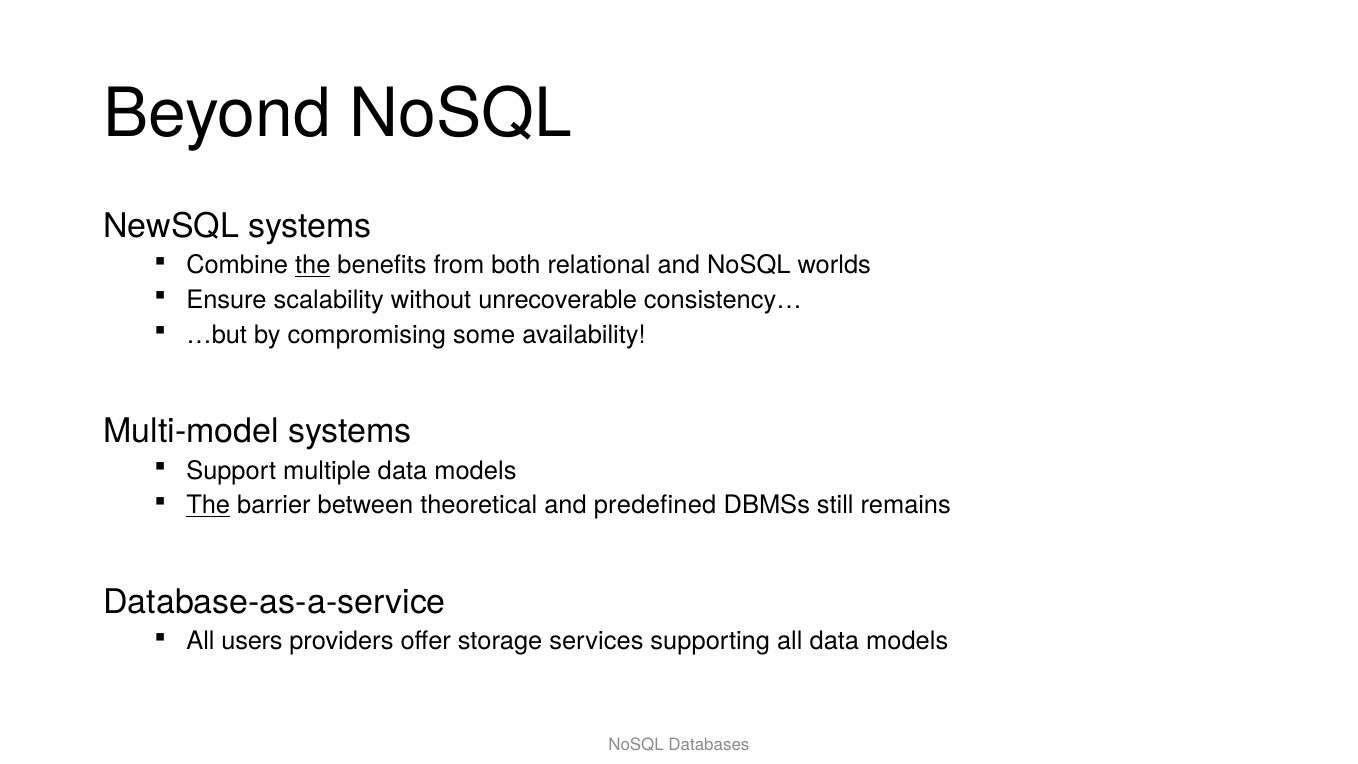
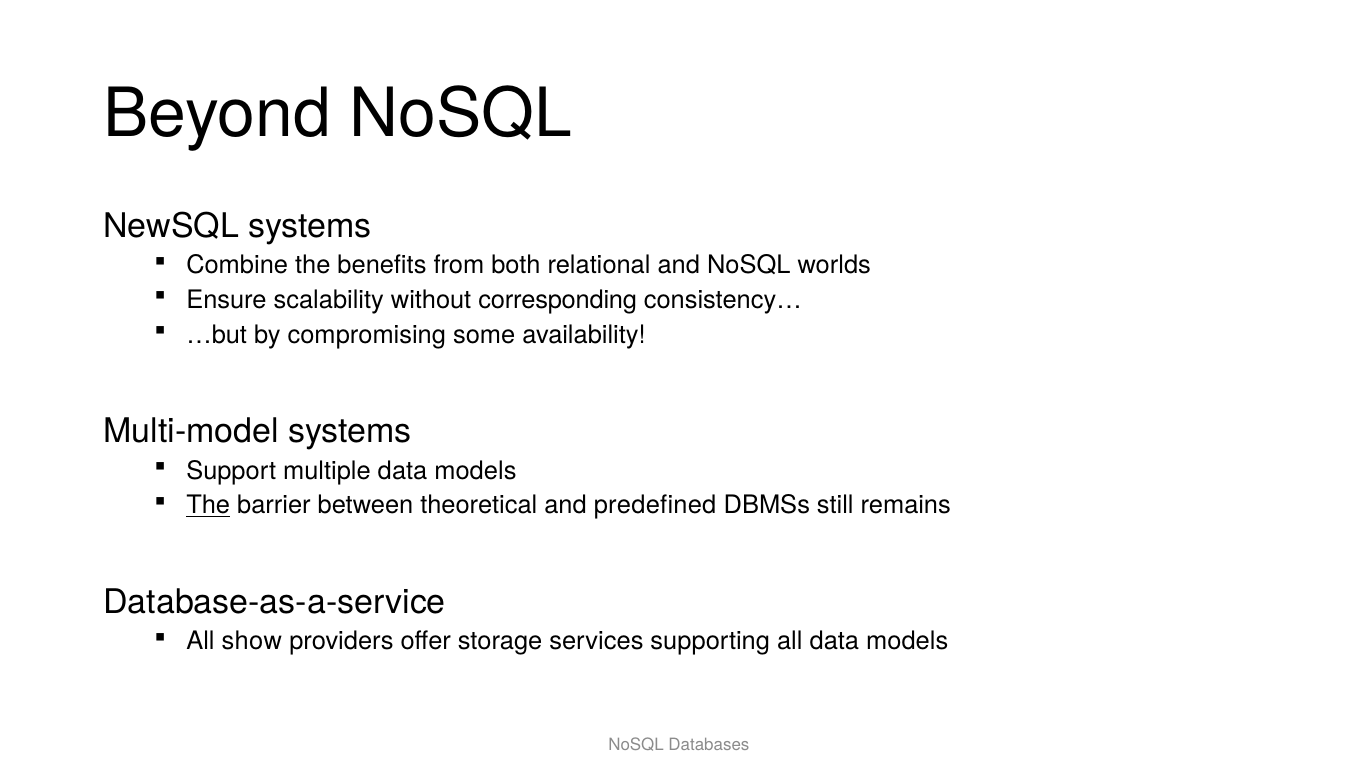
the underline: present -> none (313, 265)
unrecoverable: unrecoverable -> corresponding (558, 300)
users: users -> show (252, 641)
